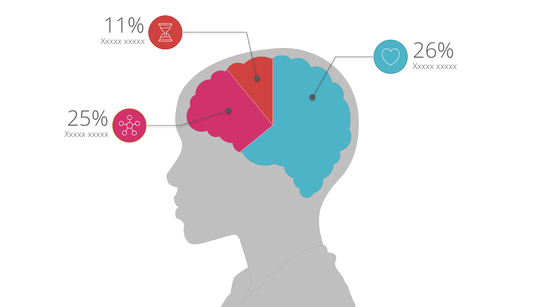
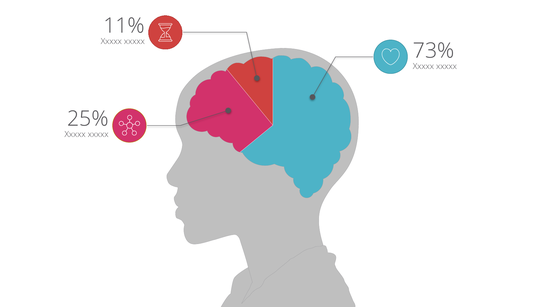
26%: 26% -> 73% (434, 51)
